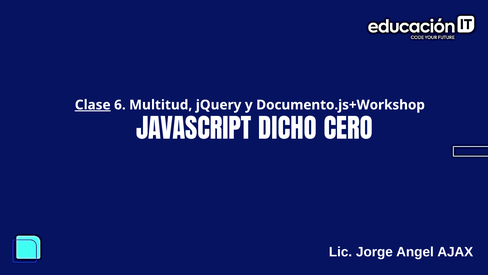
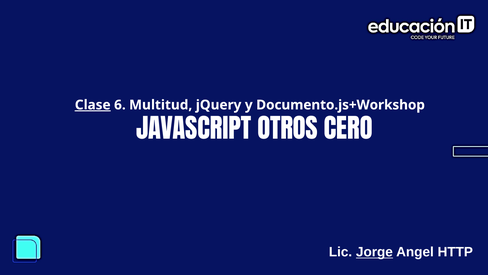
DICHO: DICHO -> OTROS (288, 130)
Jorge underline: none -> present (374, 252)
AJAX: AJAX -> HTTP (455, 252)
